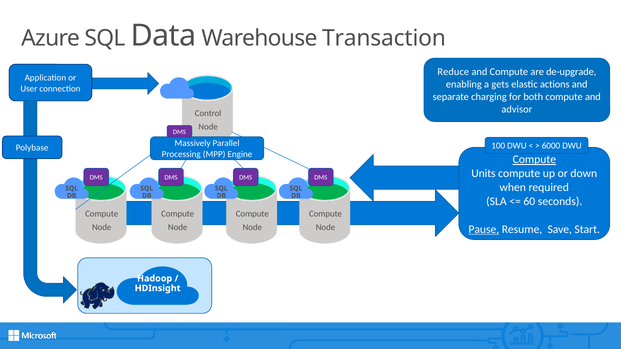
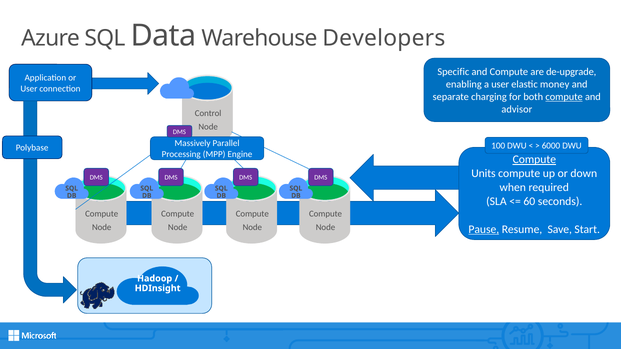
Transaction: Transaction -> Developers (384, 38)
Reduce: Reduce -> Specific (453, 72)
a gets: gets -> user (500, 84)
actions: actions -> money (555, 84)
compute underline: none -> present (564, 97)
